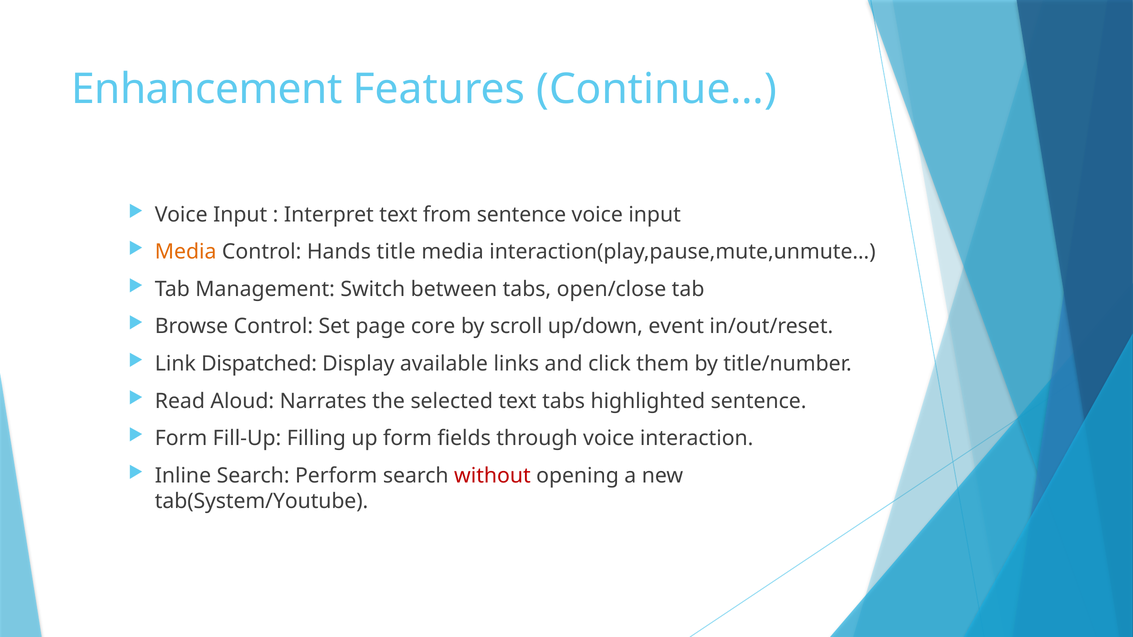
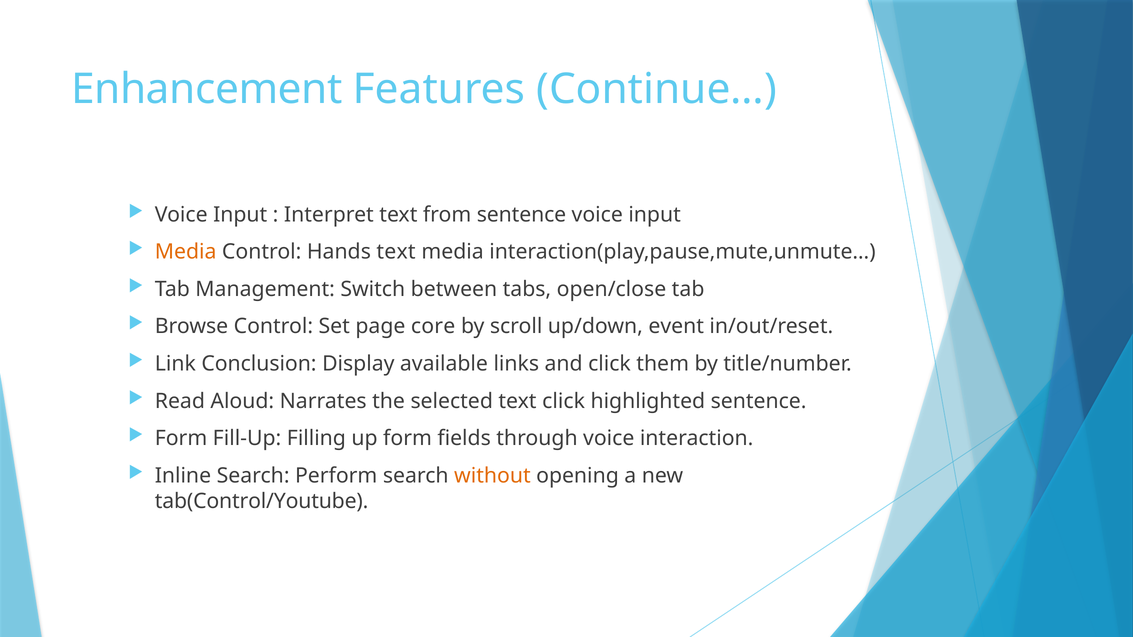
Hands title: title -> text (396, 252)
Dispatched: Dispatched -> Conclusion (259, 364)
text tabs: tabs -> click (564, 401)
without colour: red -> orange (492, 476)
tab(System/Youtube: tab(System/Youtube -> tab(Control/Youtube (262, 501)
